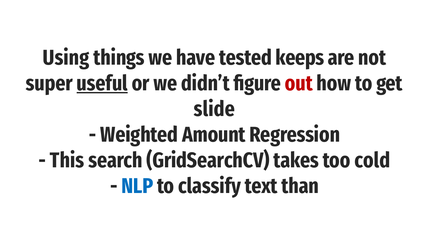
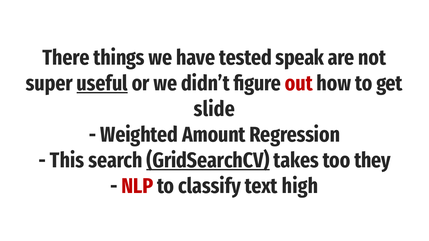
Using: Using -> There (66, 58)
keeps: keeps -> speak (300, 58)
GridSearchCV underline: none -> present (208, 161)
cold: cold -> they (373, 161)
NLP colour: blue -> red (137, 186)
than: than -> high (300, 186)
